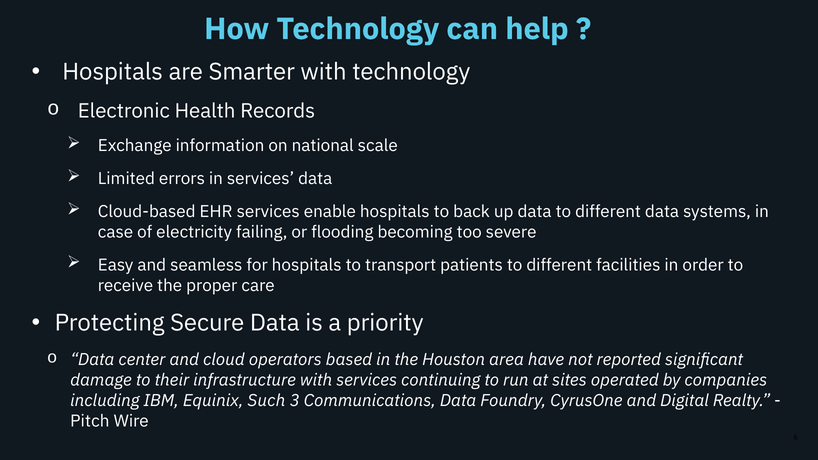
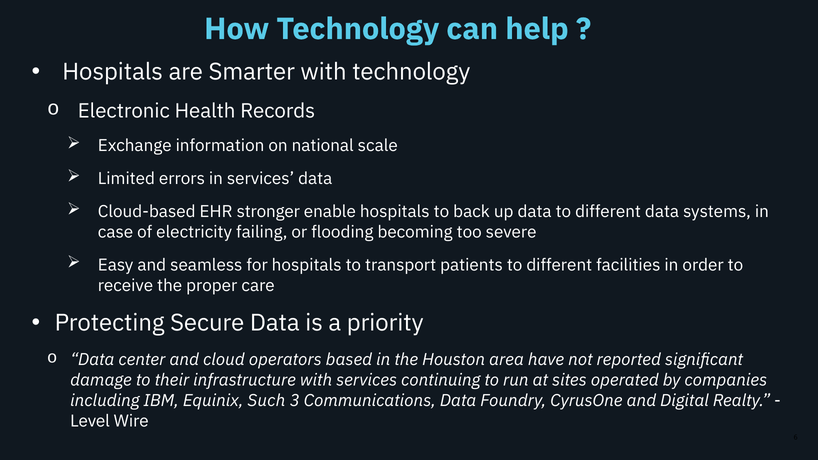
EHR services: services -> stronger (268, 212)
Pitch: Pitch -> Level (90, 421)
